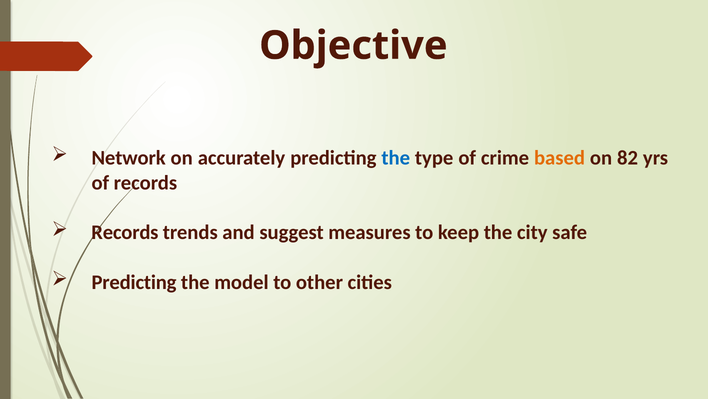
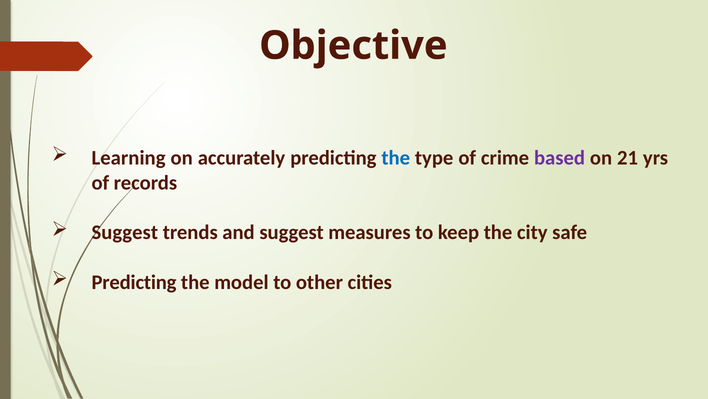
Network: Network -> Learning (129, 158)
based colour: orange -> purple (560, 158)
82: 82 -> 21 (628, 158)
Records: Records -> Suggest (125, 232)
